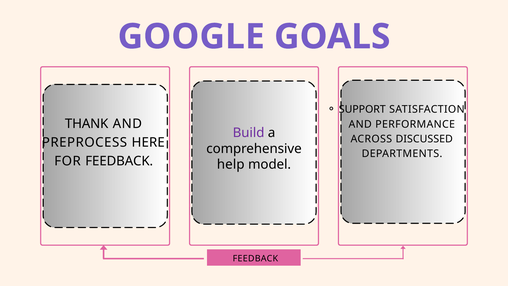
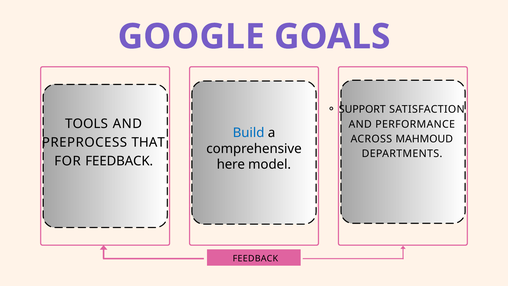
THANK: THANK -> TOOLS (87, 124)
Build colour: purple -> blue (249, 133)
DISCUSSED: DISCUSSED -> MAHMOUD (424, 139)
HERE: HERE -> THAT (148, 142)
help: help -> here (231, 164)
